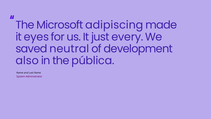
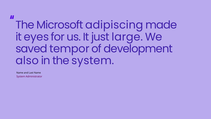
every: every -> large (127, 37)
neutral: neutral -> tempor (69, 49)
the pública: pública -> system (93, 61)
